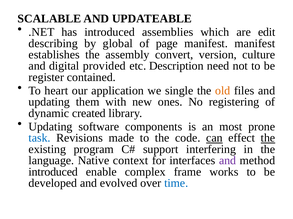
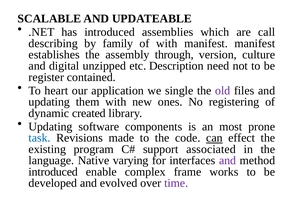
edit: edit -> call (267, 32)
global: global -> family (118, 43)
of page: page -> with (167, 43)
convert: convert -> through (174, 55)
provided: provided -> unzipped (104, 66)
old colour: orange -> purple (223, 91)
the underline: present -> none (268, 138)
interfering: interfering -> associated (211, 150)
context: context -> varying (131, 161)
time colour: blue -> purple (176, 184)
